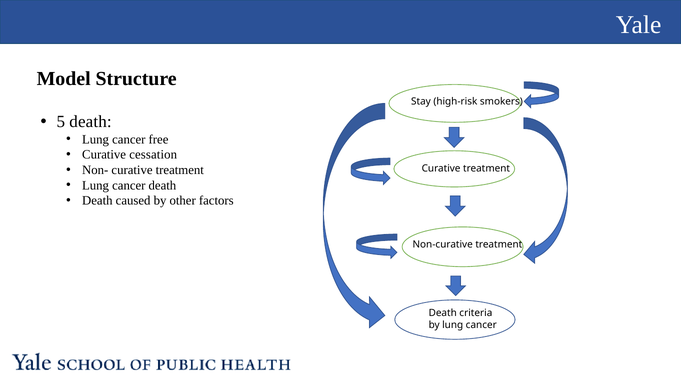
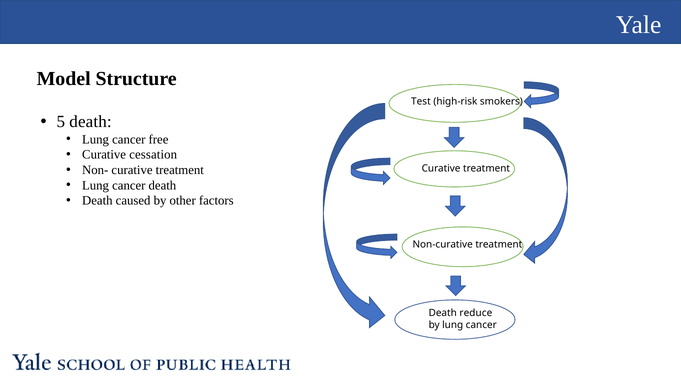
Stay: Stay -> Test (421, 102)
criteria: criteria -> reduce (476, 313)
